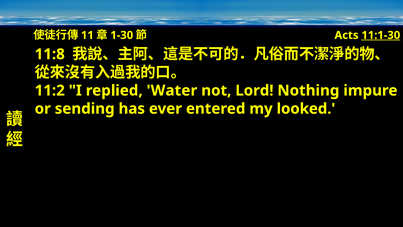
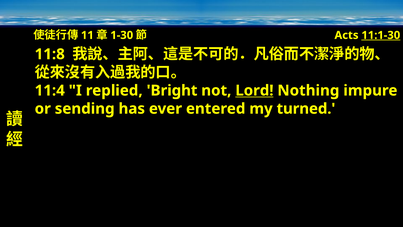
11:2: 11:2 -> 11:4 (50, 90)
Water: Water -> Bright (172, 90)
Lord underline: none -> present (254, 90)
looked: looked -> turned (306, 109)
